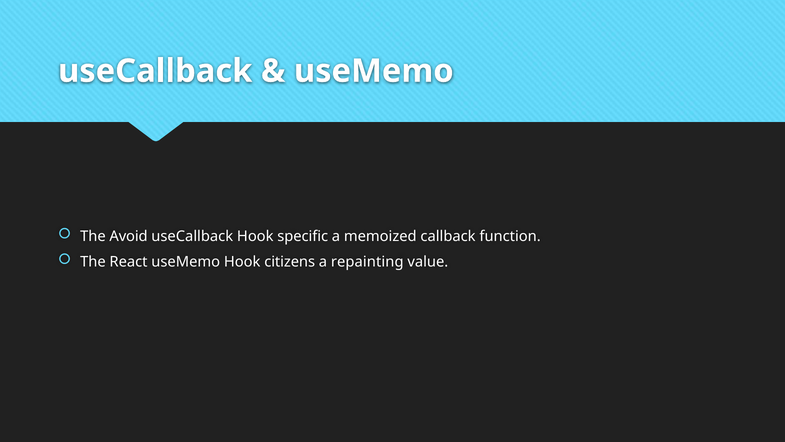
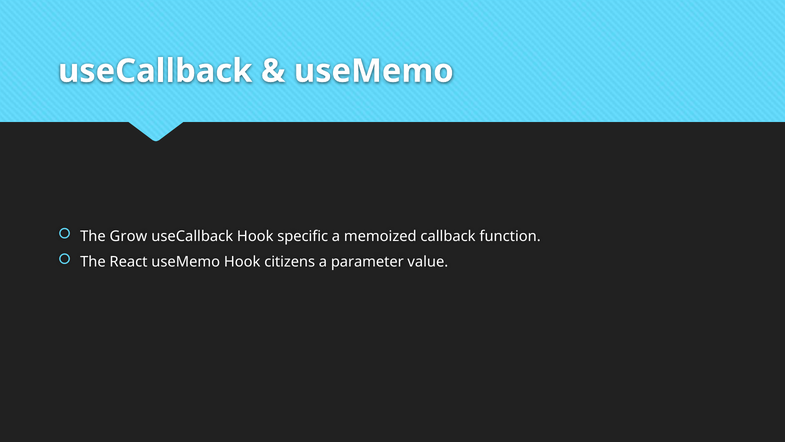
Avoid: Avoid -> Grow (128, 236)
repainting: repainting -> parameter (367, 262)
